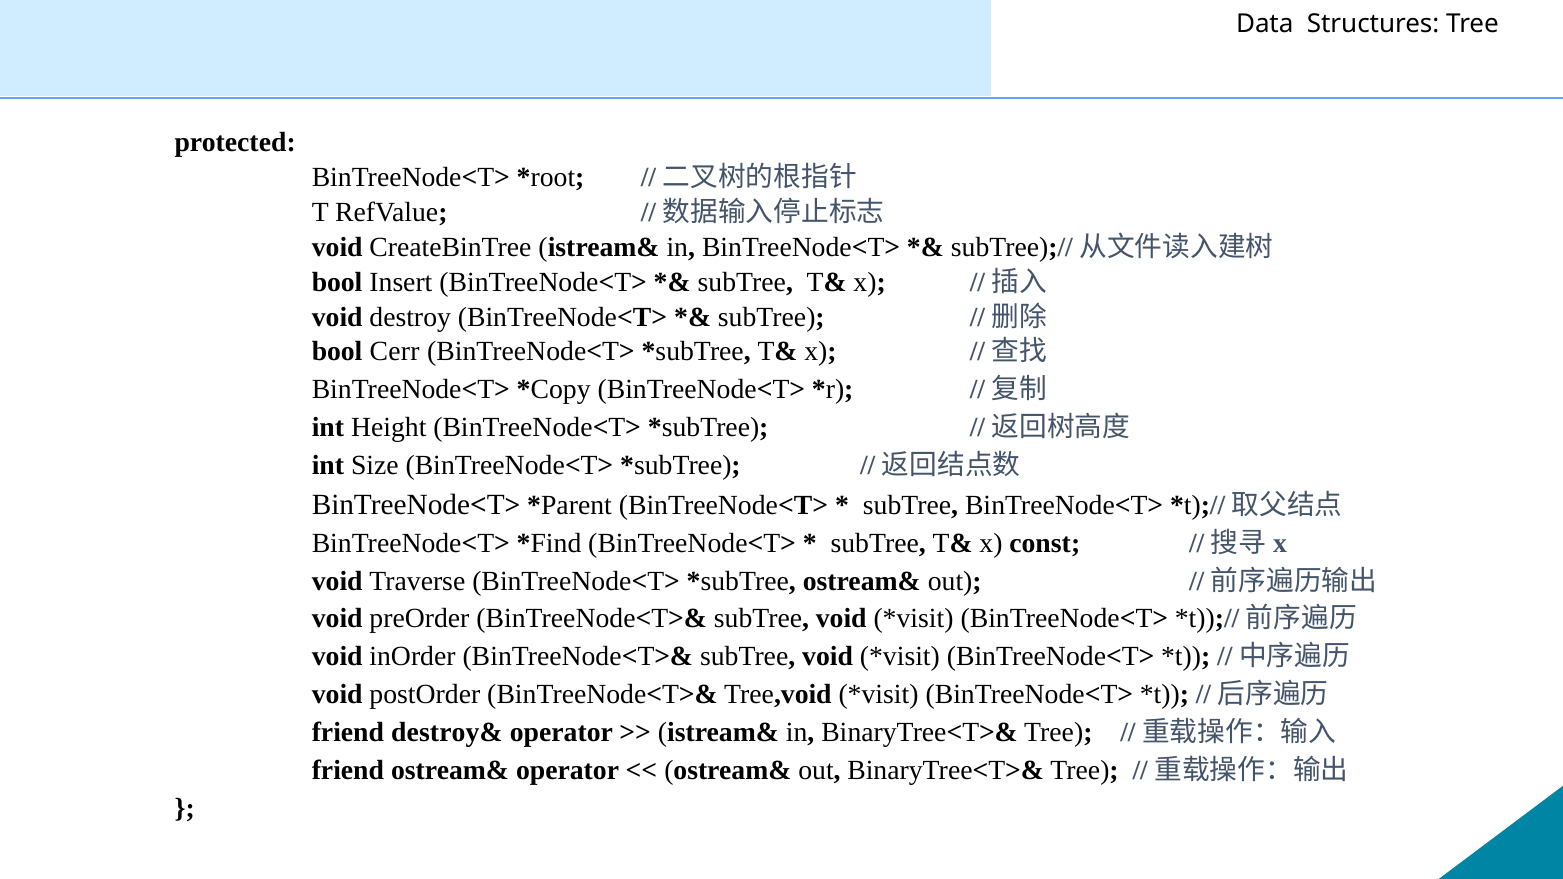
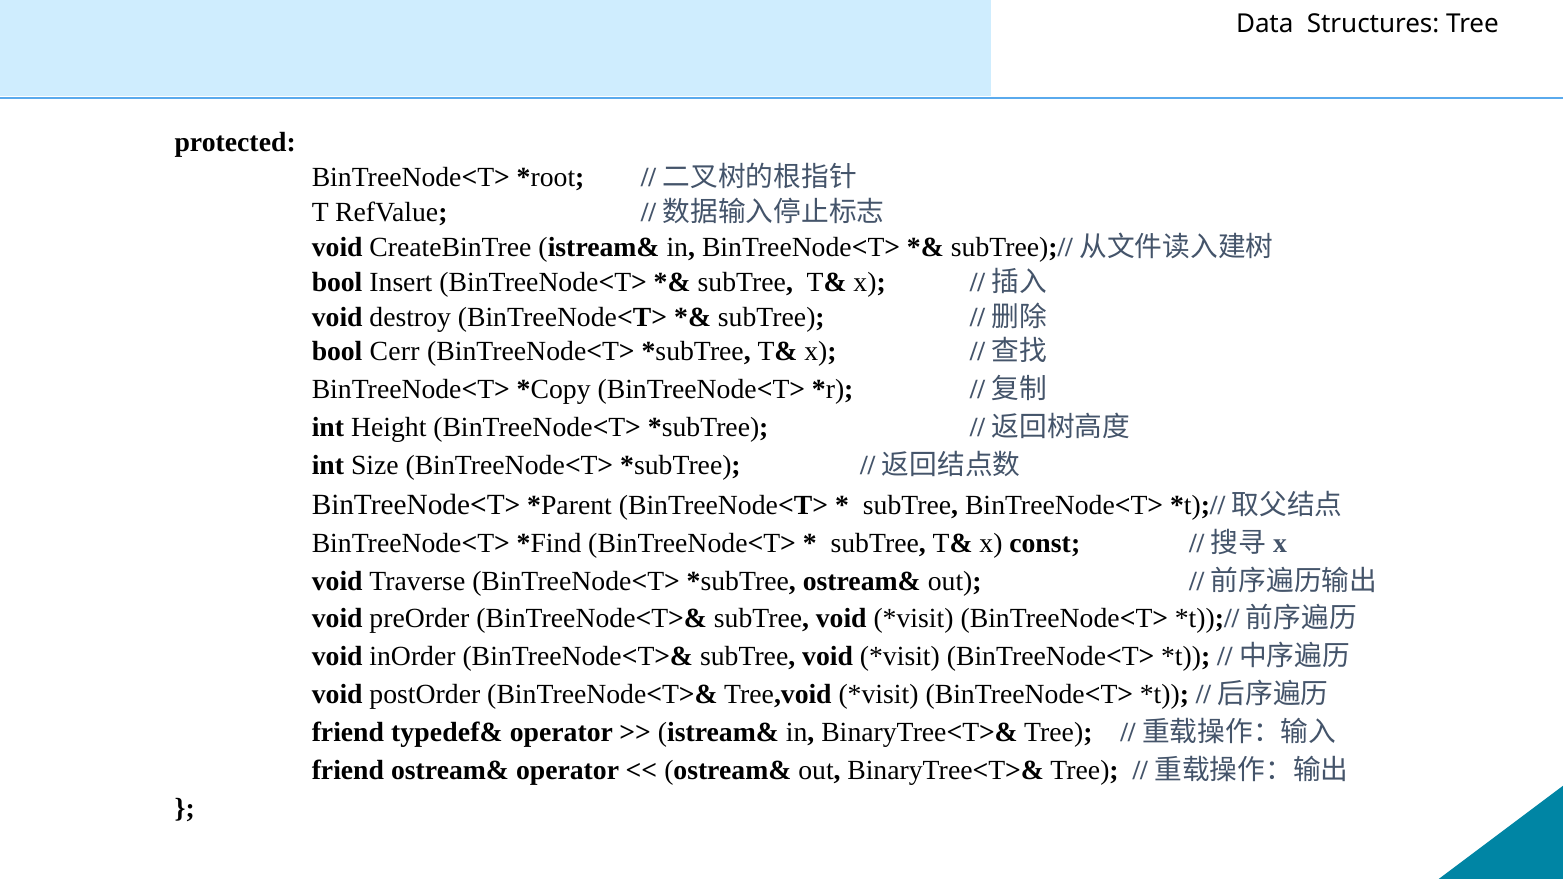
destroy&: destroy& -> typedef& (447, 733)
